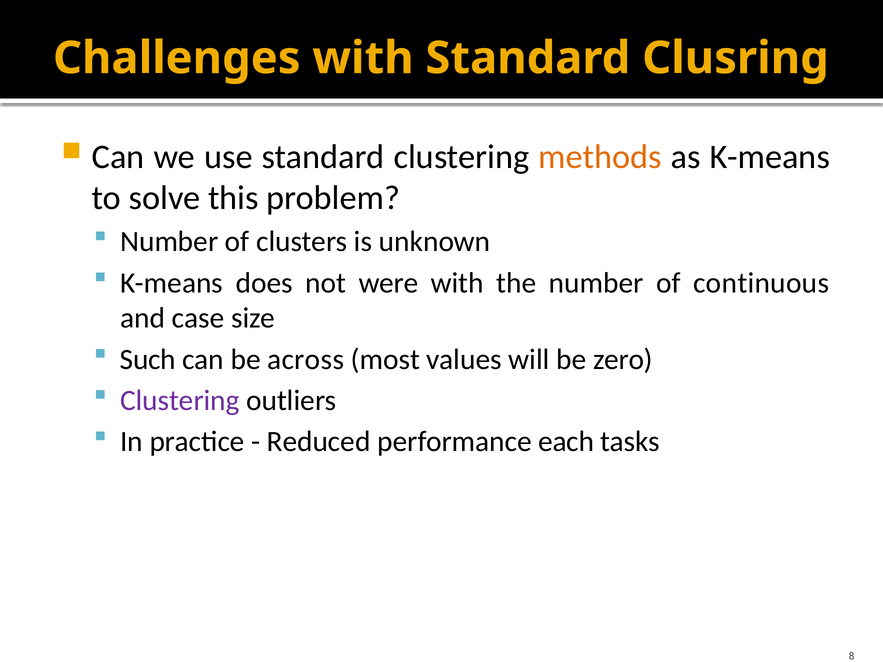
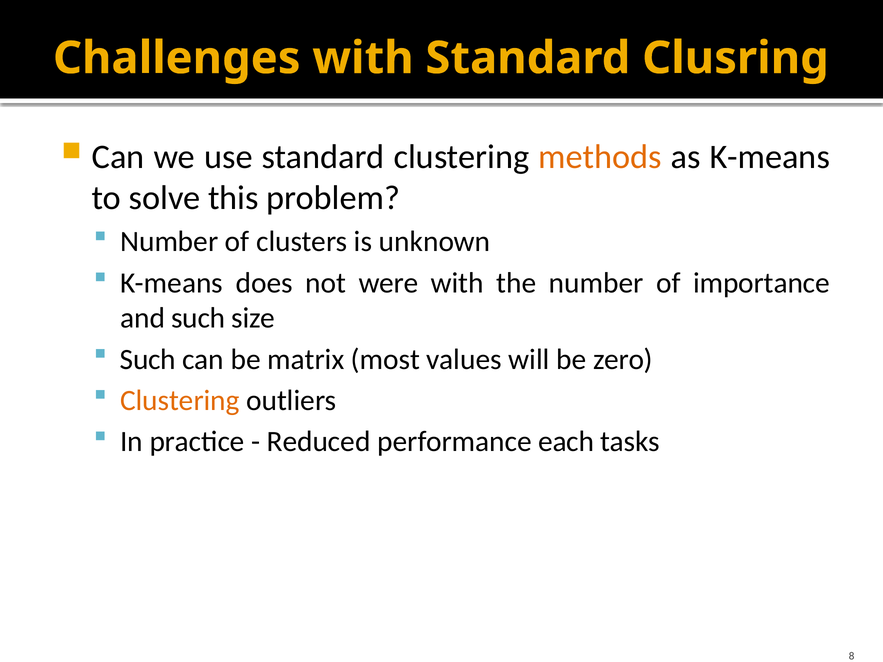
continuous: continuous -> importance (761, 283)
and case: case -> such (198, 318)
across: across -> matrix (306, 359)
Clustering colour: purple -> orange (180, 401)
